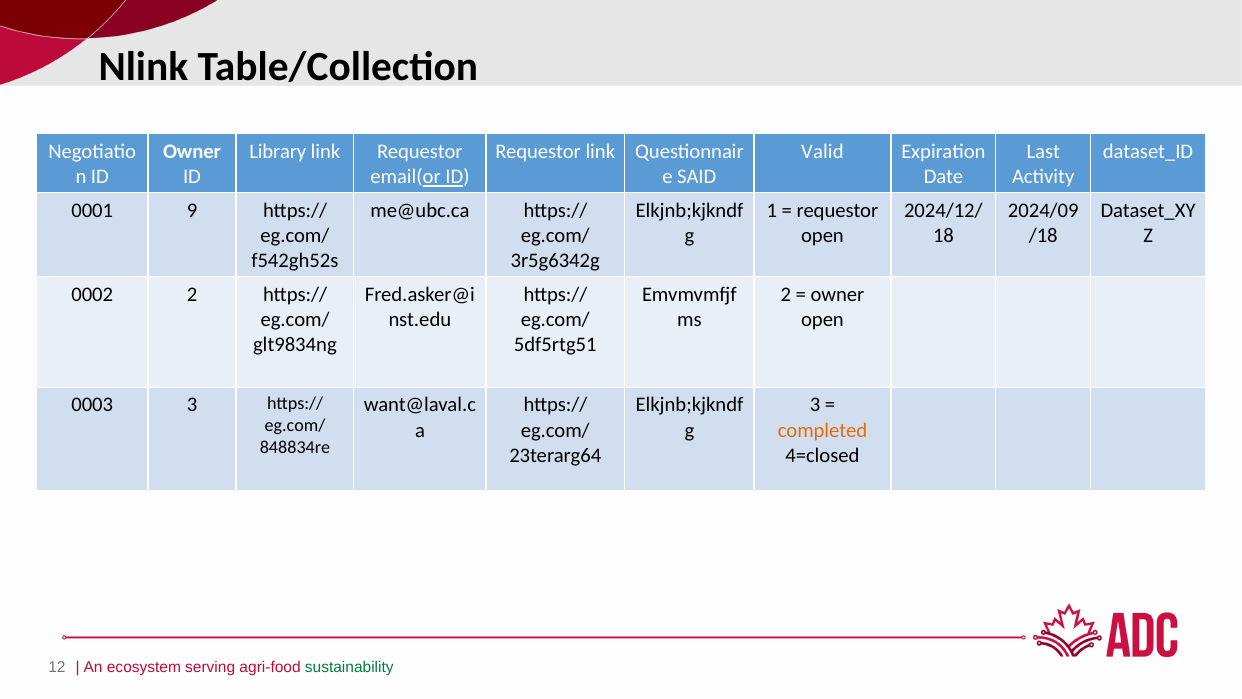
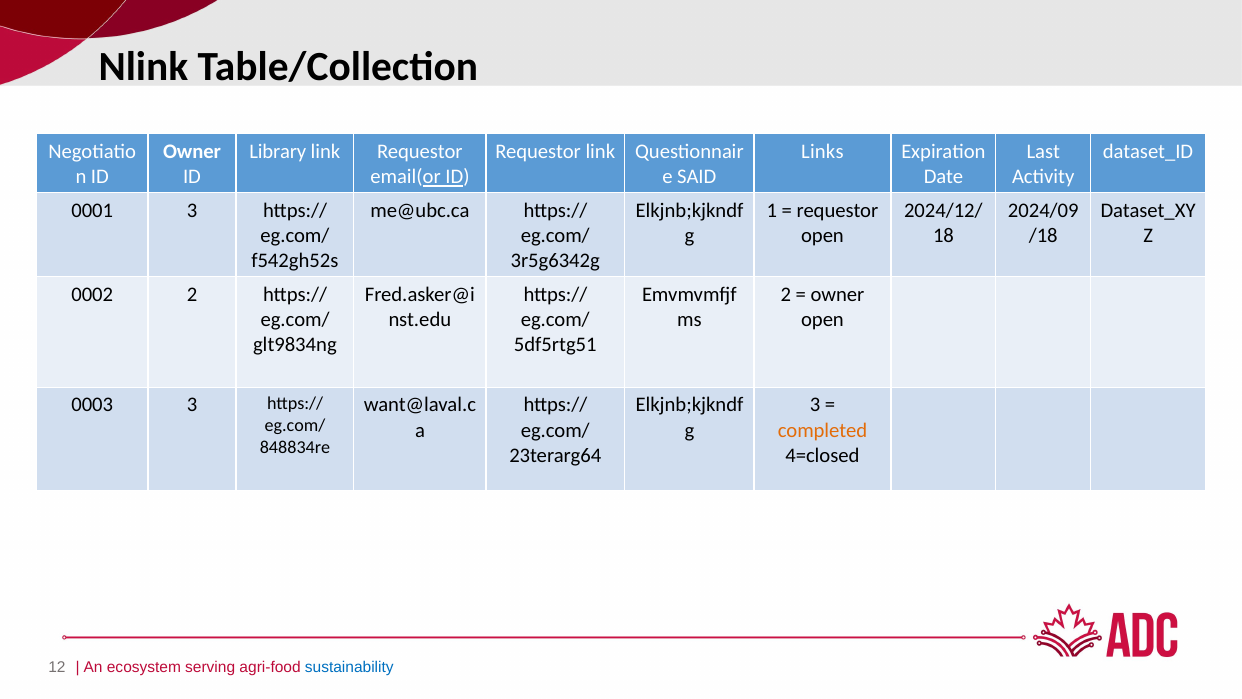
Valid: Valid -> Links (822, 151)
0001 9: 9 -> 3 (192, 210)
sustainability colour: green -> blue (349, 667)
